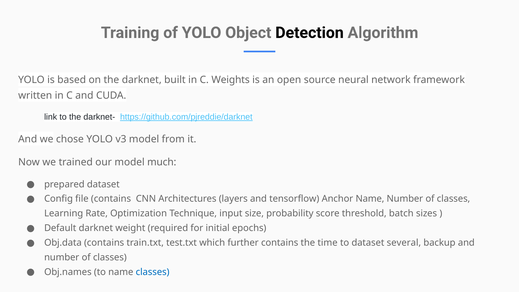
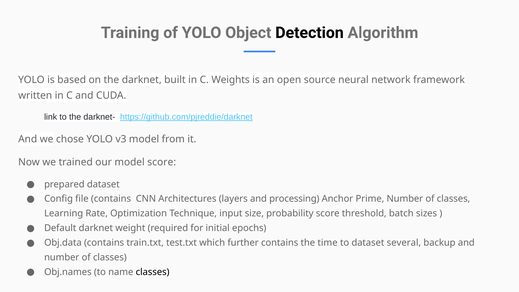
model much: much -> score (162, 162)
tensorflow: tensorflow -> processing (294, 199)
Anchor Name: Name -> Prime (370, 199)
classes colour: blue -> black (153, 272)
